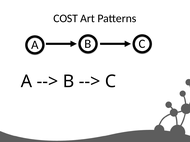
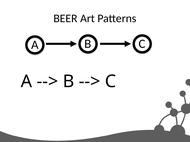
COST: COST -> BEER (66, 18)
